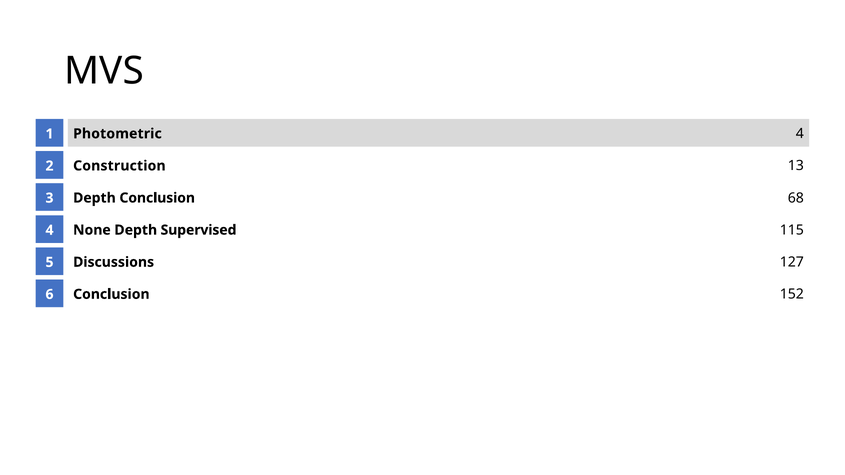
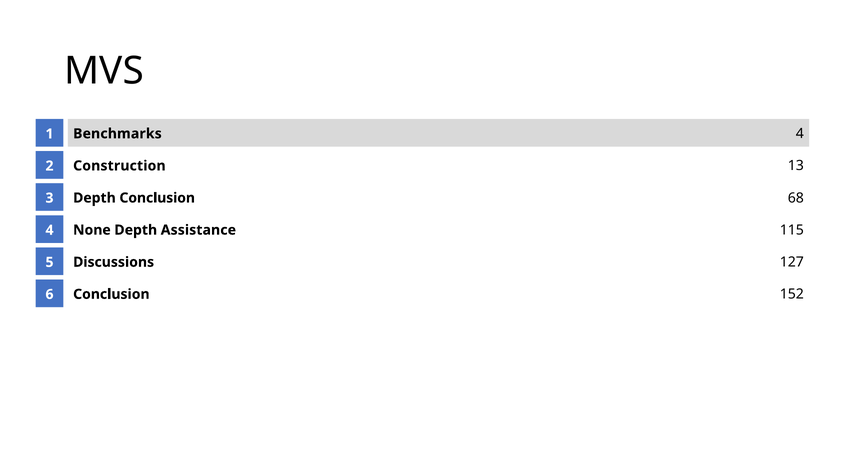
Photometric: Photometric -> Benchmarks (117, 134)
Supervised: Supervised -> Assistance (198, 230)
